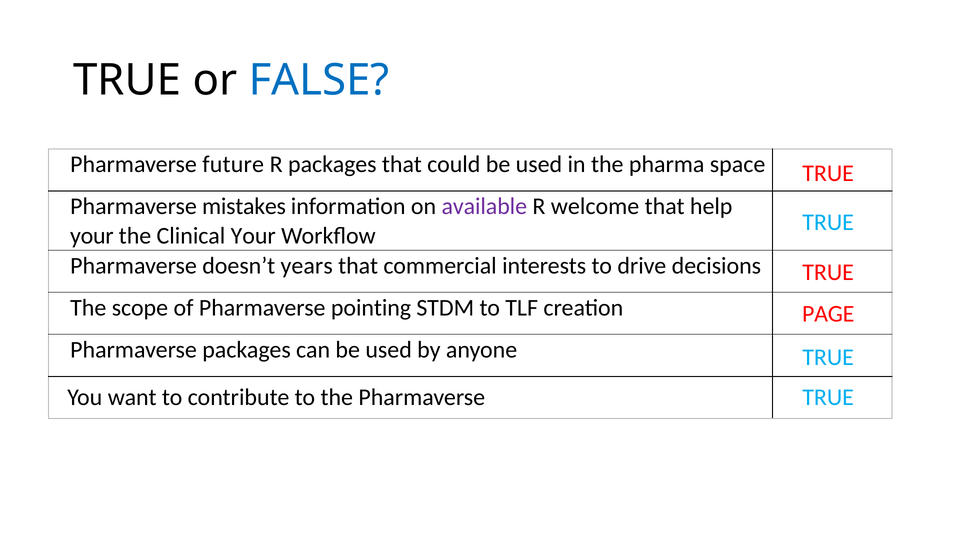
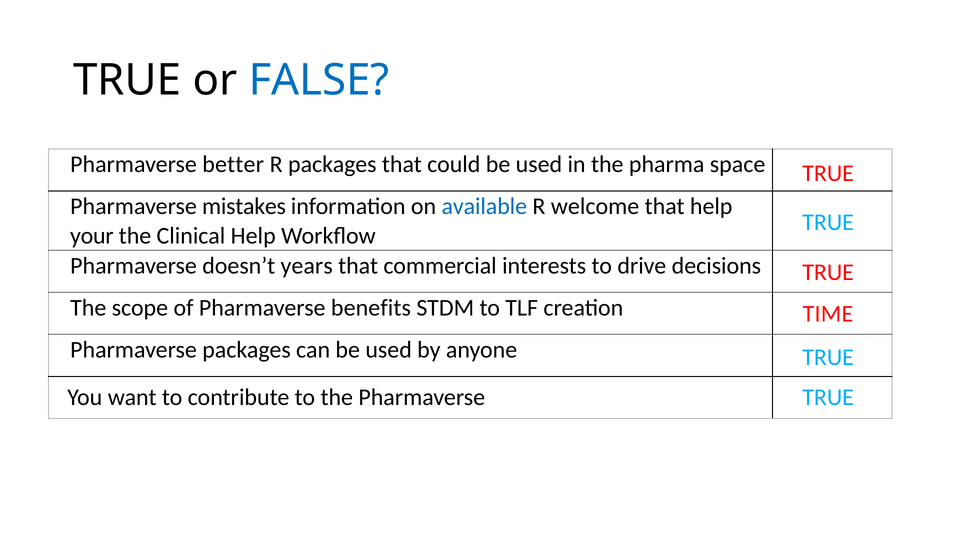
future: future -> better (233, 165)
available colour: purple -> blue (484, 207)
Clinical Your: Your -> Help (253, 236)
pointing: pointing -> benefits (371, 308)
PAGE: PAGE -> TIME (828, 314)
